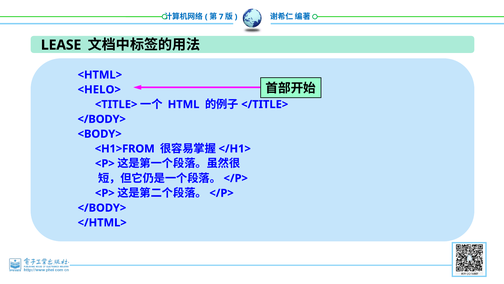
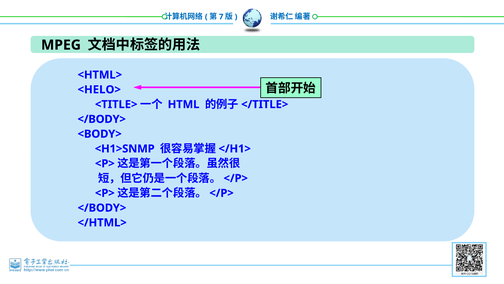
LEASE: LEASE -> MPEG (61, 45)
<H1>FROM: <H1>FROM -> <H1>SNMP (125, 149)
